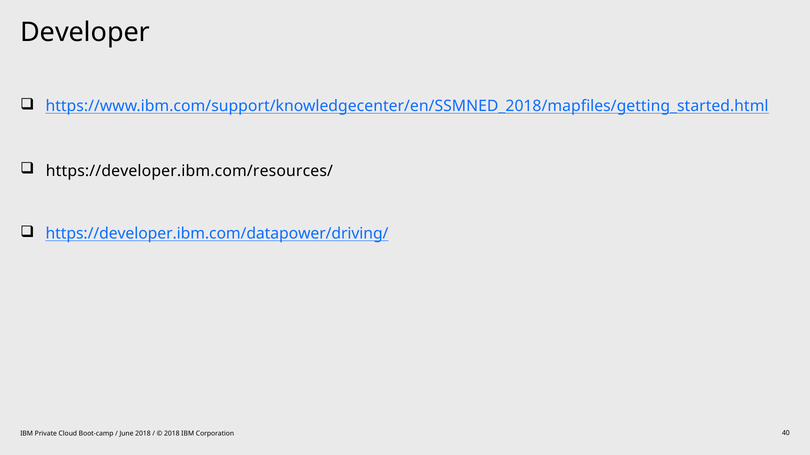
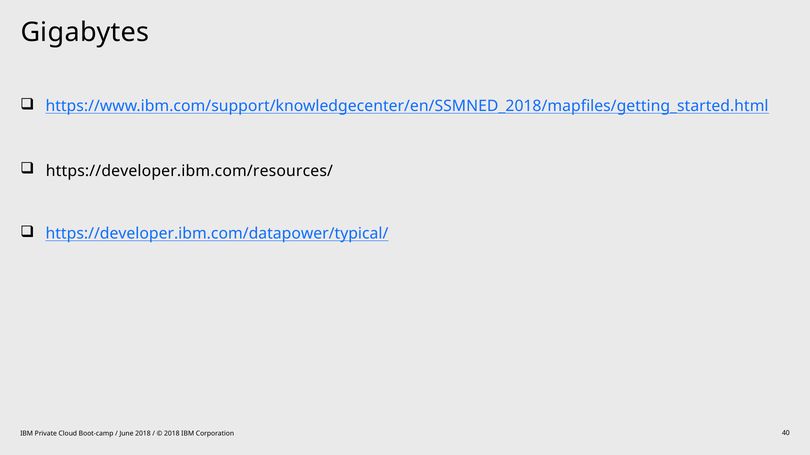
Developer: Developer -> Gigabytes (85, 32)
https://developer.ibm.com/datapower/driving/: https://developer.ibm.com/datapower/driving/ -> https://developer.ibm.com/datapower/typical/ (217, 234)
